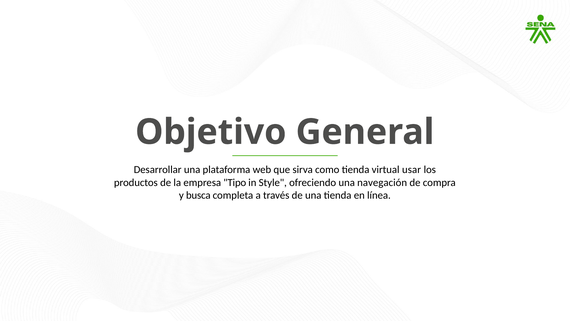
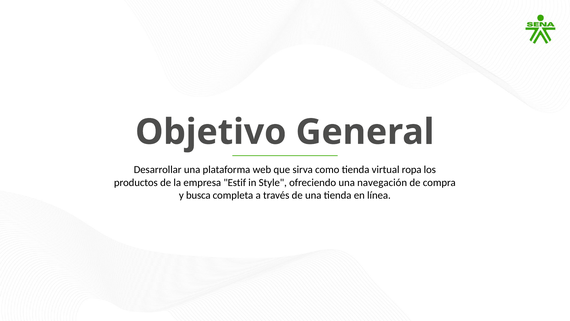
usar: usar -> ropa (412, 169)
Tipo: Tipo -> Estif (235, 182)
